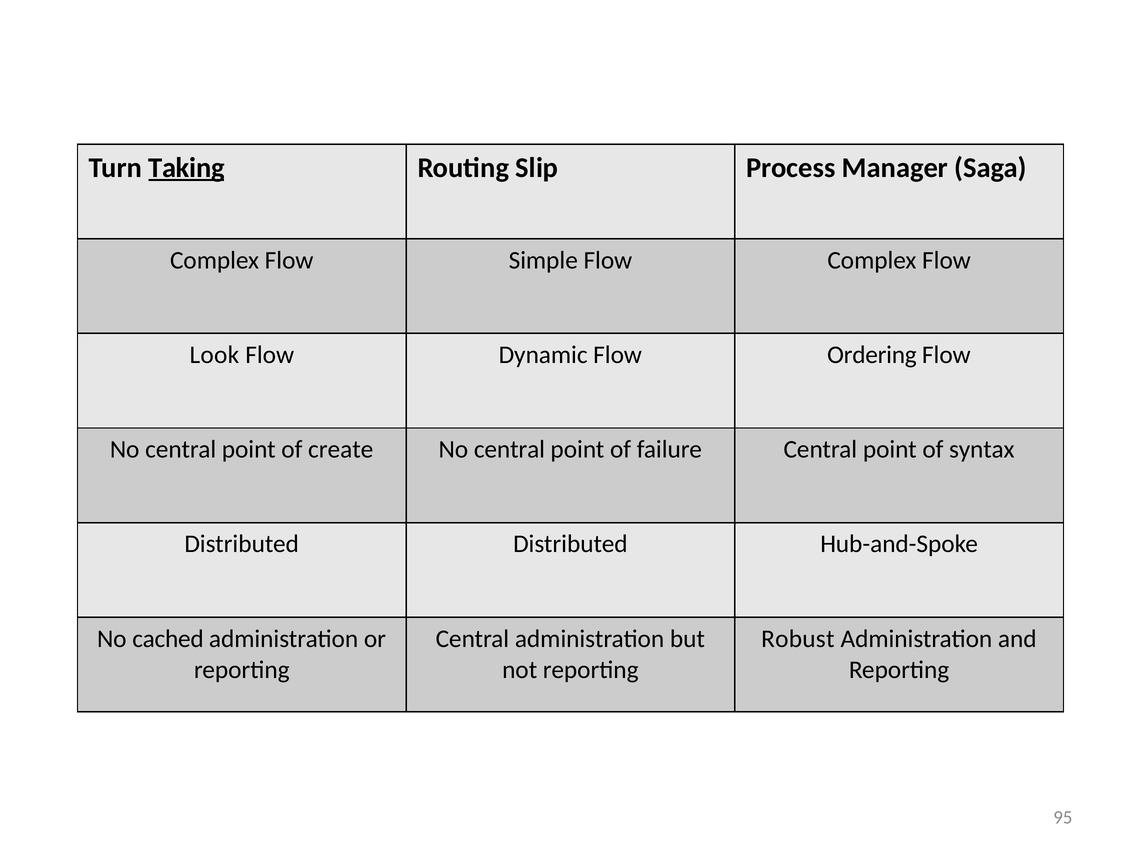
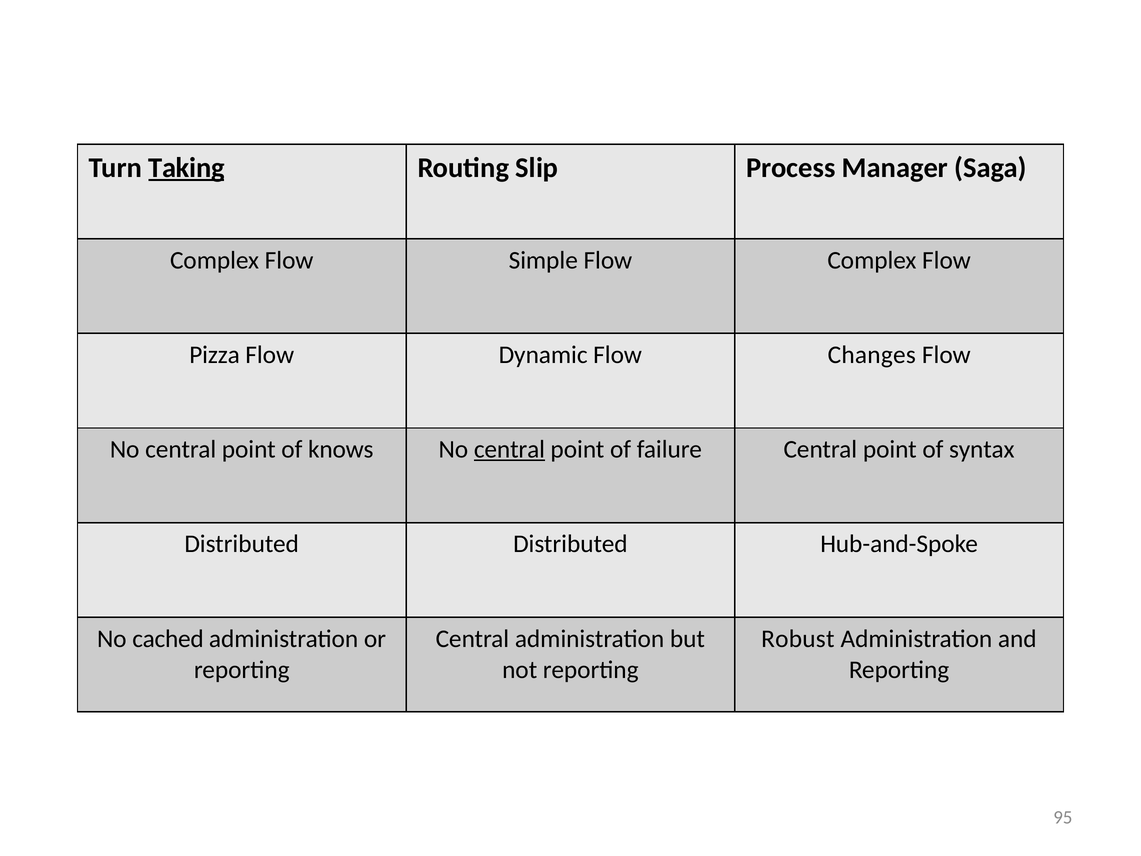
Look: Look -> Pizza (215, 355)
Ordering: Ordering -> Changes (872, 355)
create: create -> knows (341, 449)
central underline: none -> present (509, 449)
